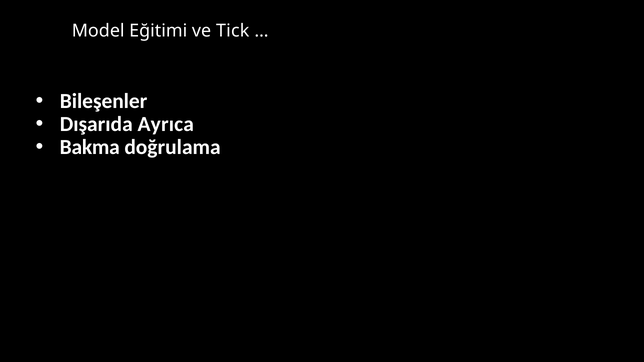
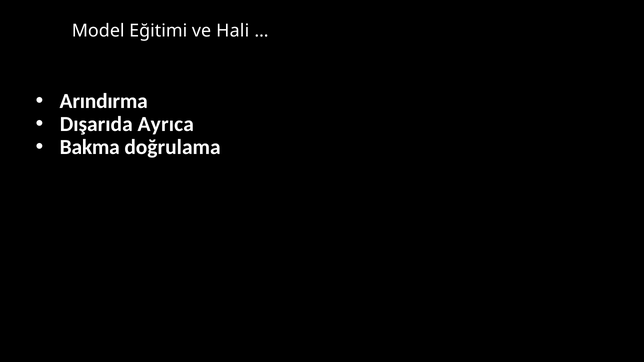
Tick: Tick -> Hali (233, 31)
Bileşenler: Bileşenler -> Arındırma (104, 101)
